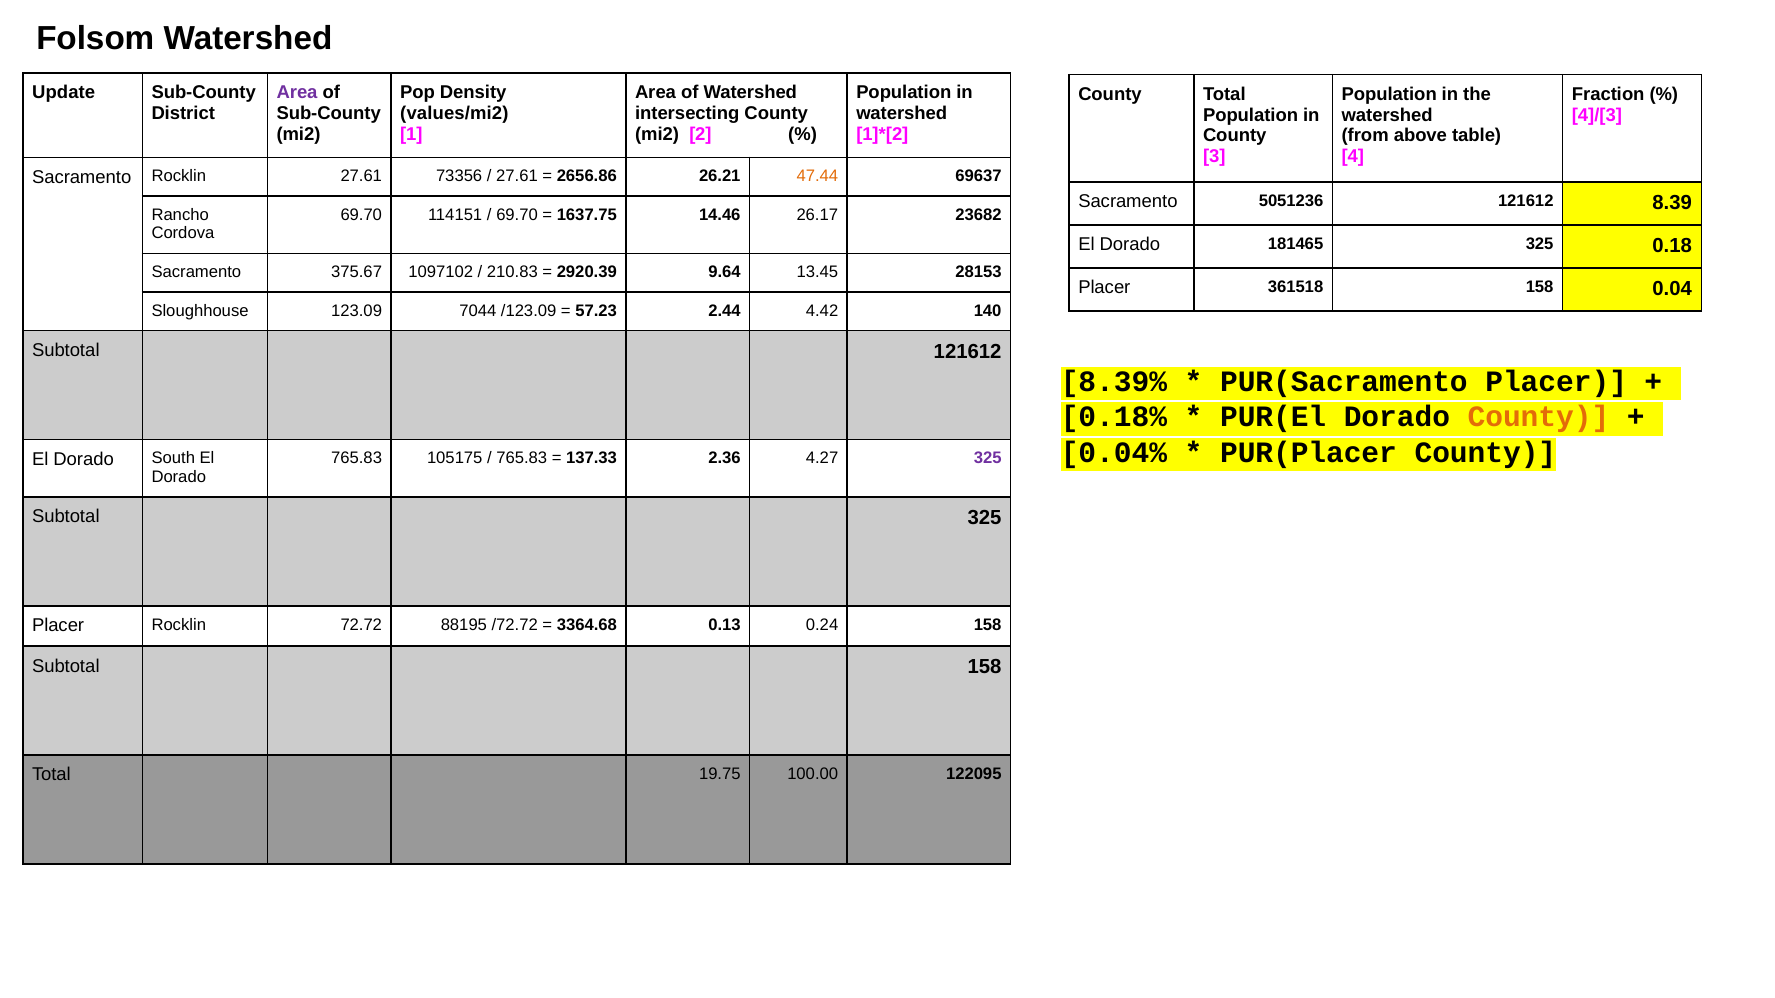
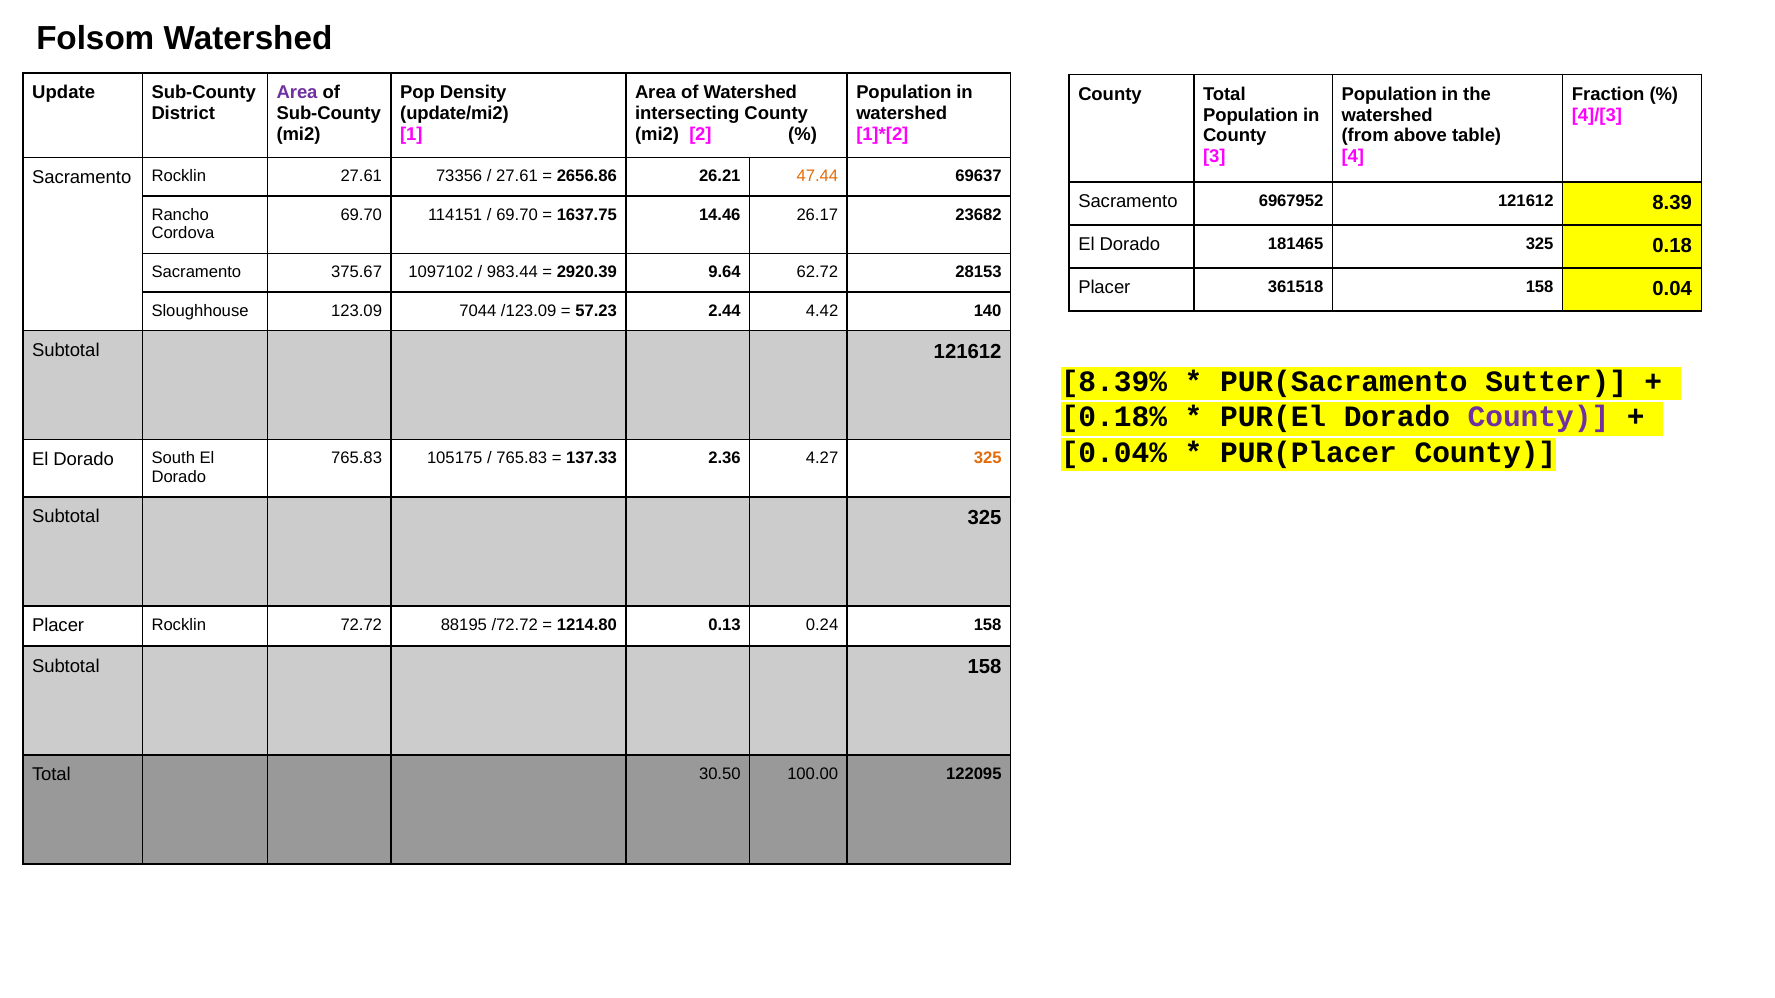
values/mi2: values/mi2 -> update/mi2 (454, 114)
5051236: 5051236 -> 6967952 (1291, 201)
210.83: 210.83 -> 983.44 (512, 272)
13.45: 13.45 -> 62.72 (817, 272)
PUR(Sacramento Placer: Placer -> Sutter (1556, 382)
County colour: orange -> purple (1538, 417)
325 colour: purple -> orange (988, 458)
3364.68: 3364.68 -> 1214.80 (587, 625)
19.75: 19.75 -> 30.50 (720, 774)
